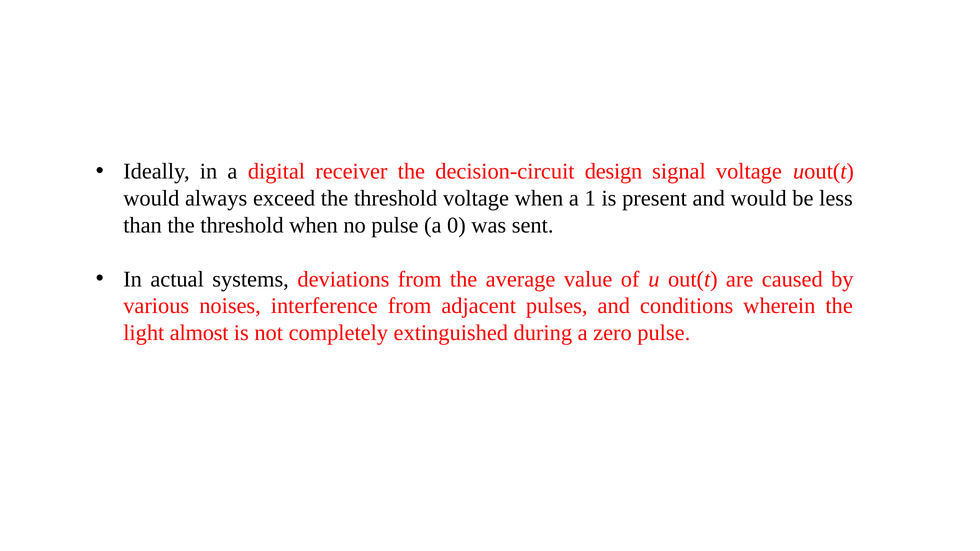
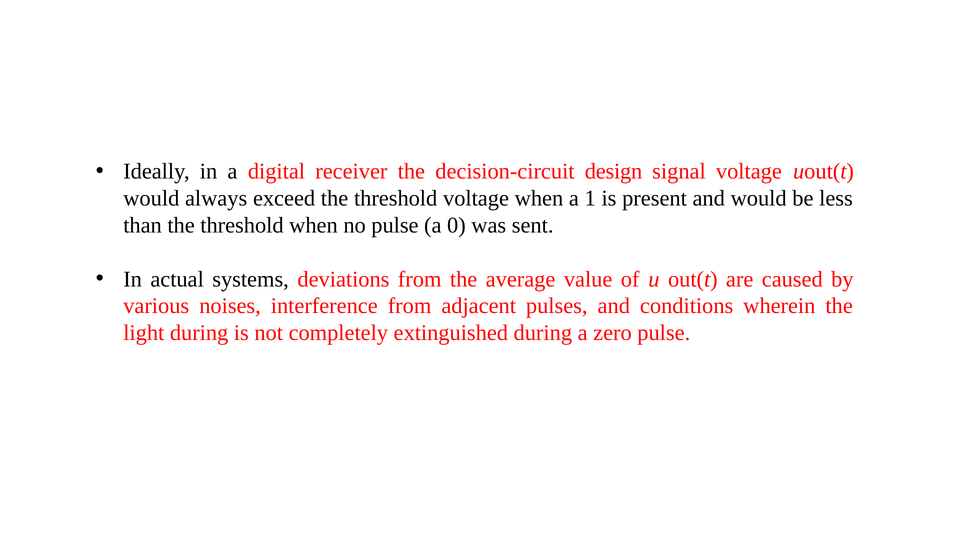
light almost: almost -> during (199, 333)
